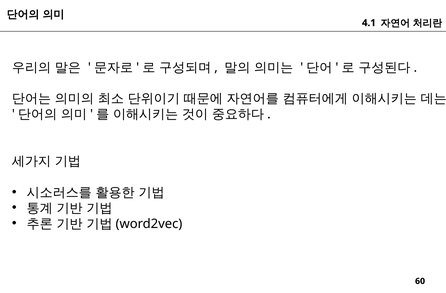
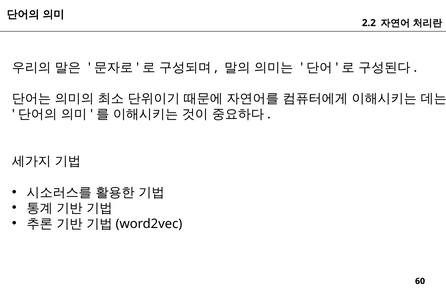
4.1: 4.1 -> 2.2 (369, 23)
